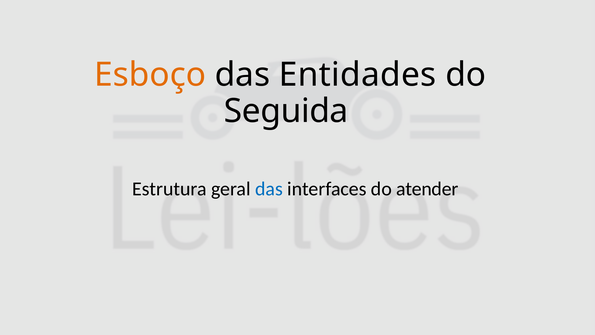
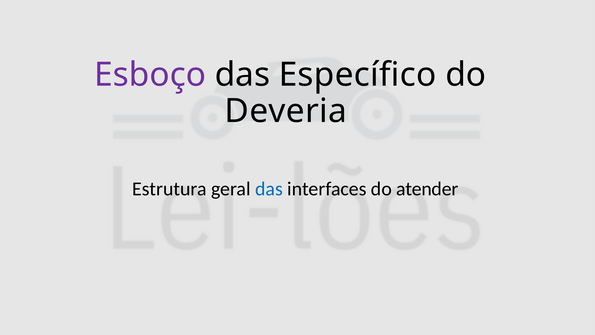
Esboço colour: orange -> purple (150, 75)
Entidades: Entidades -> Específico (358, 75)
Seguida: Seguida -> Deveria (286, 111)
